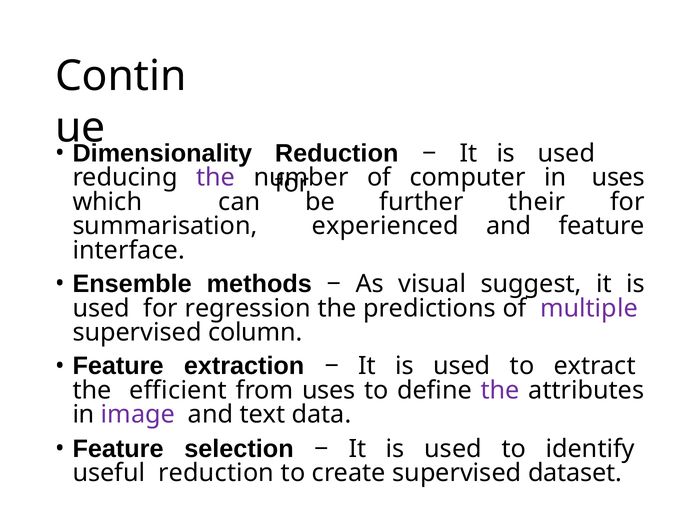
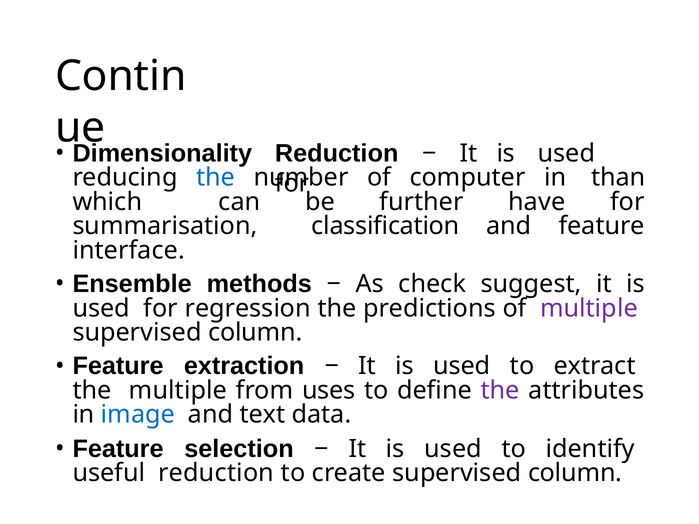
the colour: purple -> blue (216, 178)
in uses: uses -> than (618, 178)
their: their -> have (537, 202)
experienced: experienced -> classification (385, 226)
visual: visual -> check (432, 284)
the efficient: efficient -> multiple (178, 390)
image colour: purple -> blue (138, 415)
create supervised dataset: dataset -> column (575, 473)
